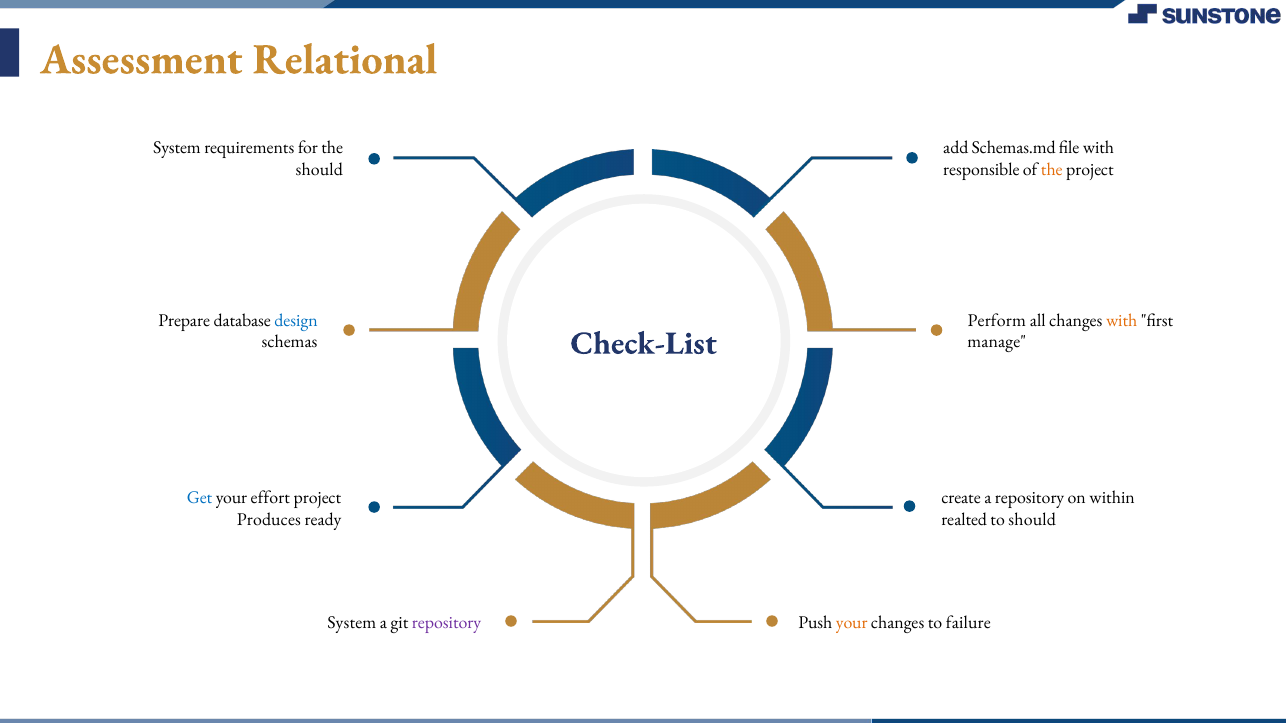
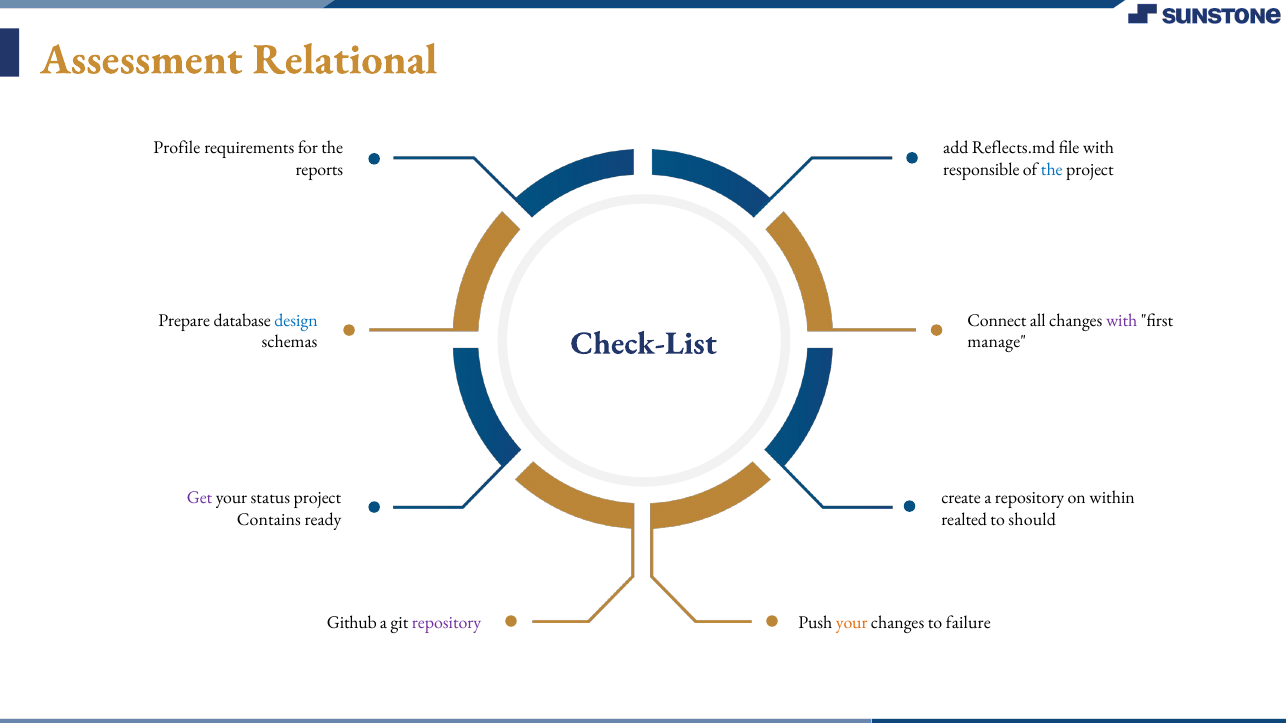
System: System -> Profile (177, 148)
Schemas.md: Schemas.md -> Reflects.md (1013, 148)
should: should -> reports (319, 170)
the colour: orange -> blue (1052, 170)
Perform: Perform -> Connect (997, 321)
with colour: orange -> purple (1122, 321)
Get colour: blue -> purple (200, 498)
effort: effort -> status (270, 498)
Produces: Produces -> Contains (269, 519)
System: System -> Github (352, 623)
